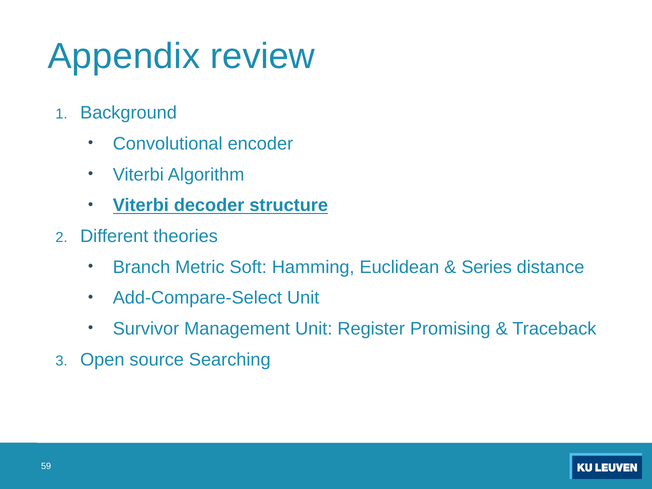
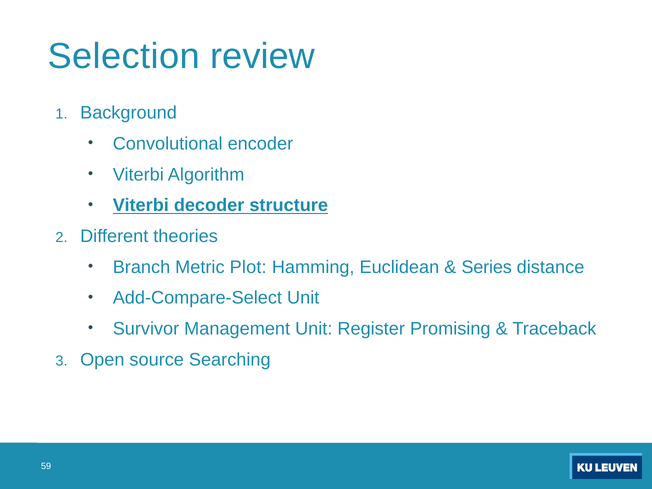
Appendix: Appendix -> Selection (124, 56)
Soft: Soft -> Plot (248, 267)
